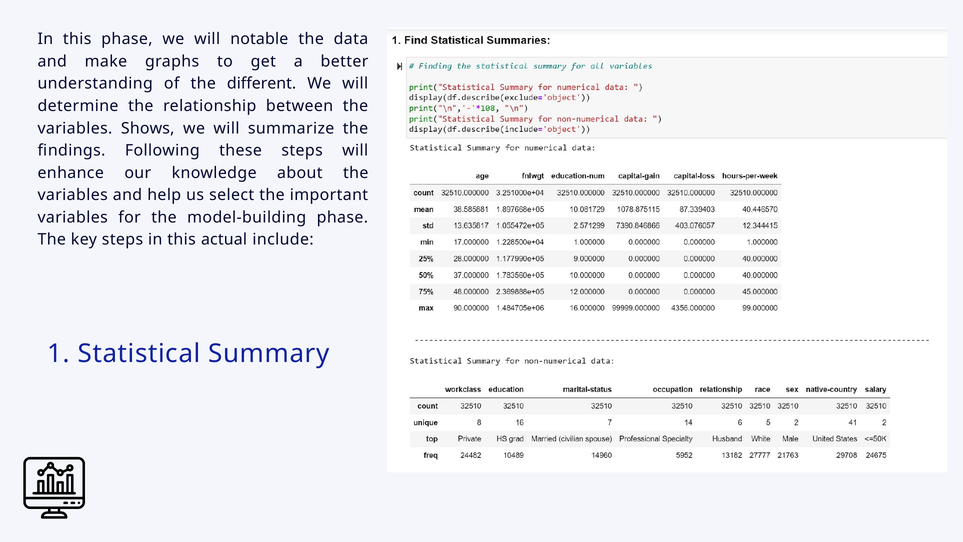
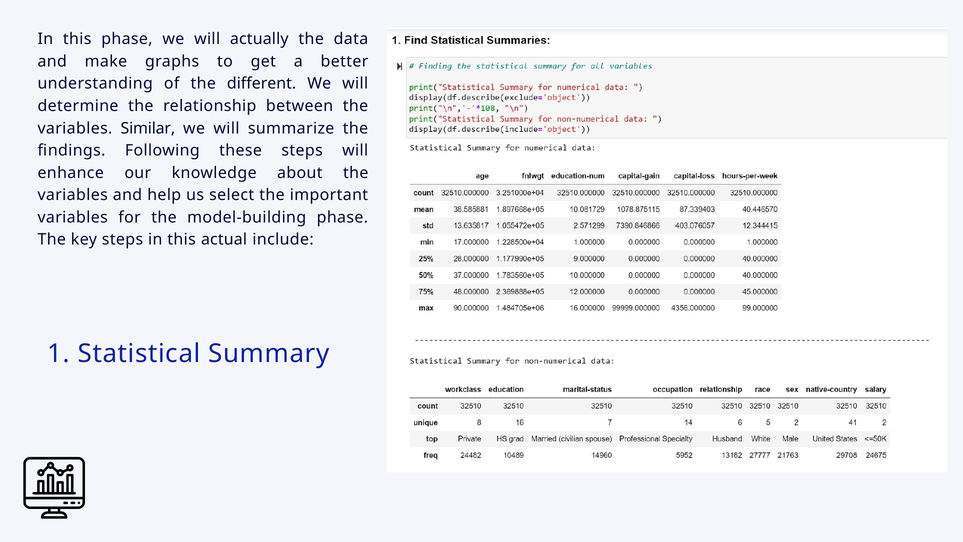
notable: notable -> actually (259, 39)
Shows: Shows -> Similar (148, 128)
